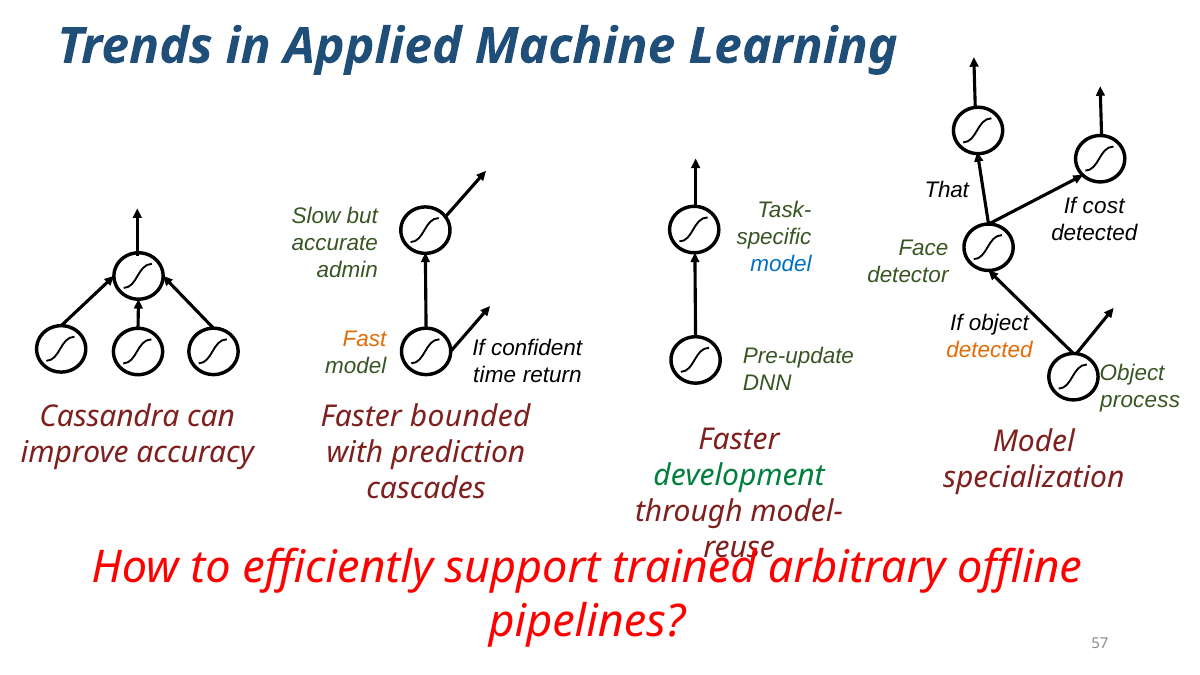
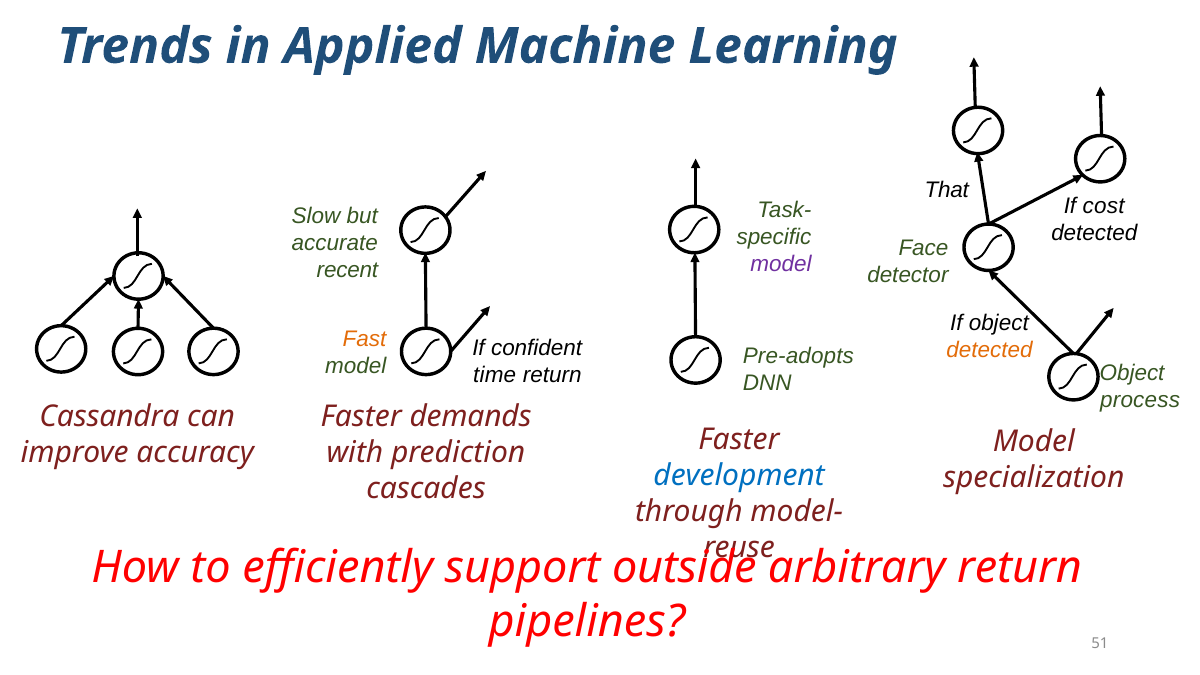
model colour: blue -> purple (781, 264)
admin: admin -> recent (347, 271)
Pre-update: Pre-update -> Pre-adopts (798, 356)
bounded: bounded -> demands (471, 416)
development colour: green -> blue (739, 475)
trained: trained -> outside (684, 567)
arbitrary offline: offline -> return (1019, 567)
57: 57 -> 51 (1100, 643)
